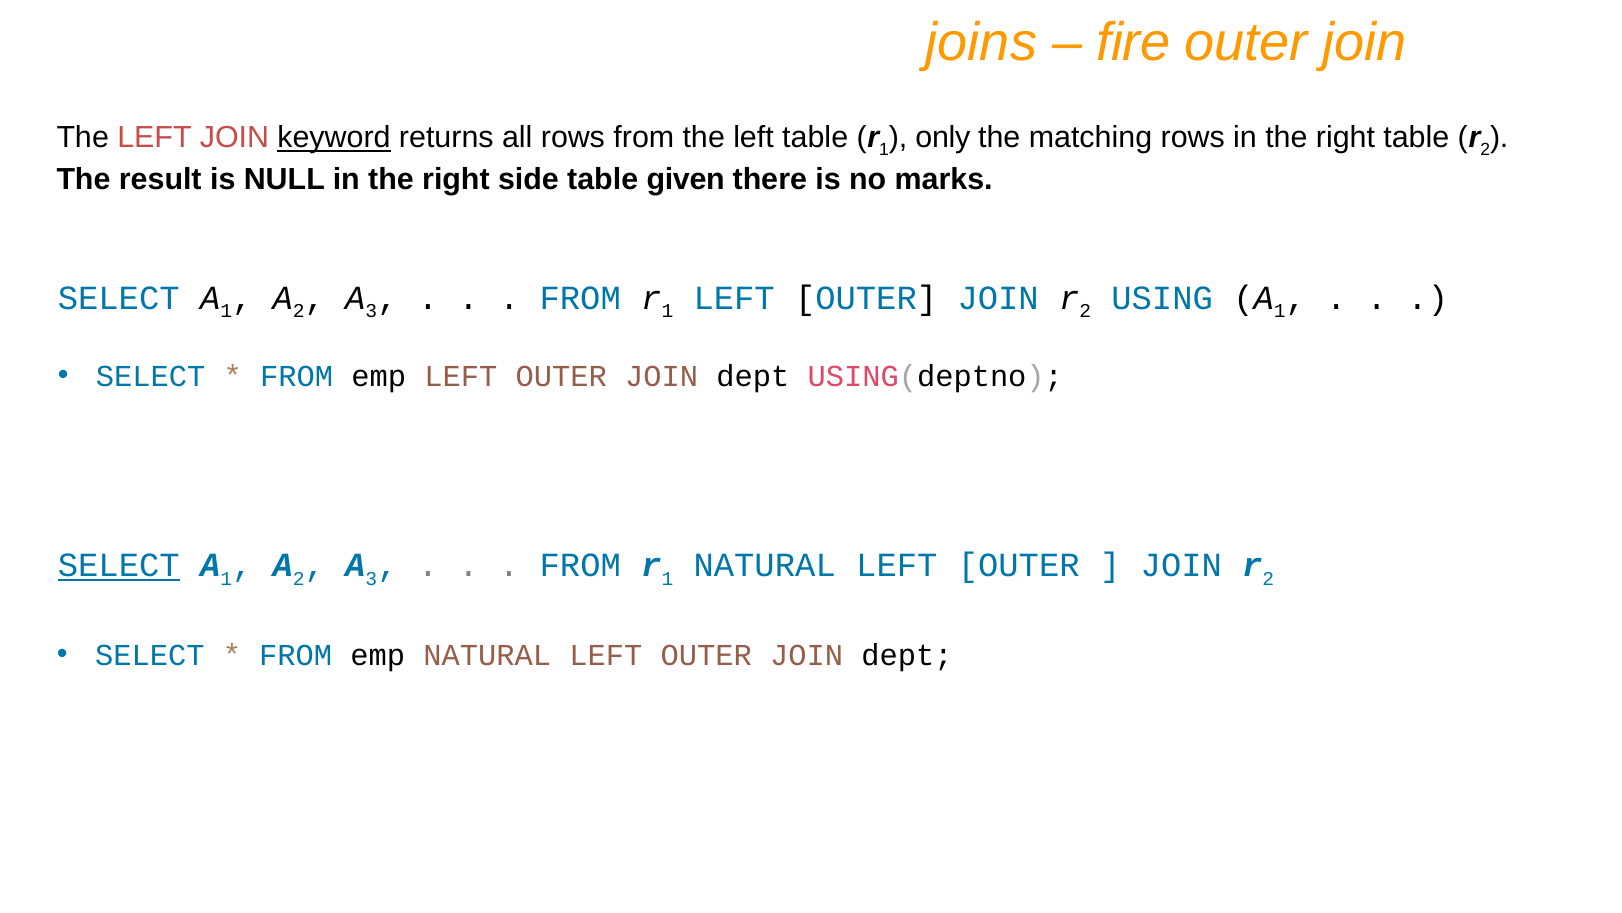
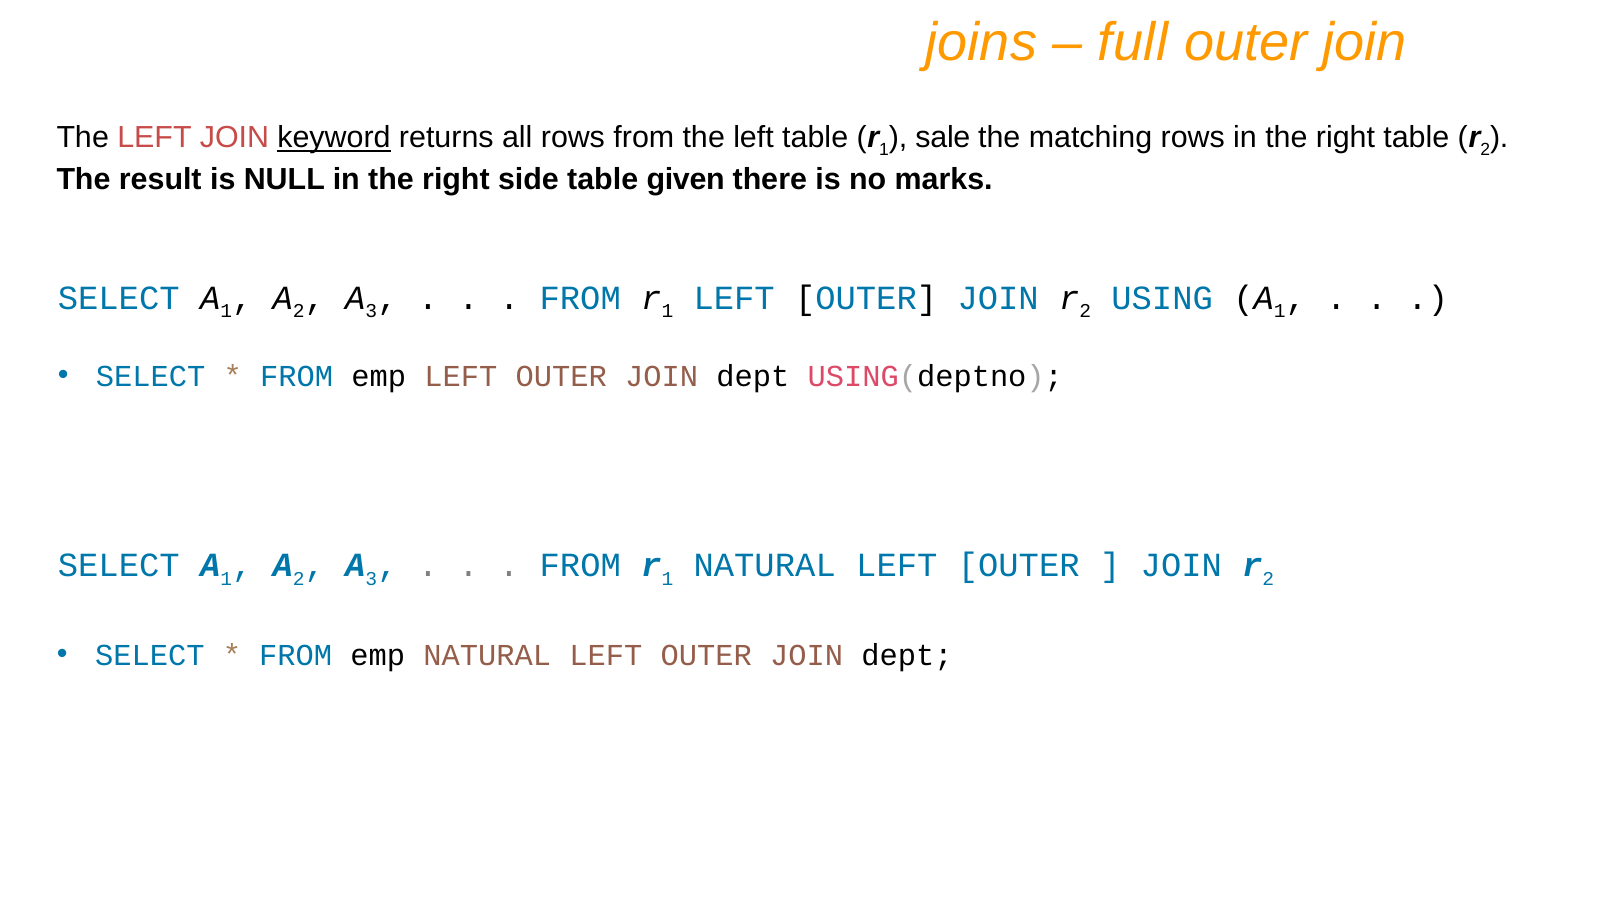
fire: fire -> full (1133, 42)
only: only -> sale (943, 138)
SELECT underline: present -> none (119, 565)
